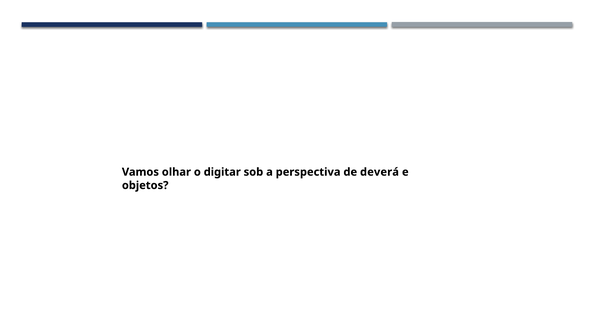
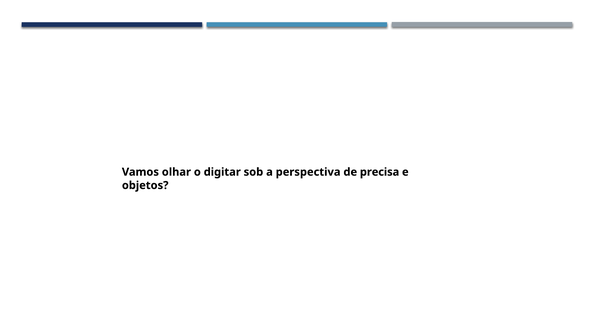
deverá: deverá -> precisa (380, 172)
